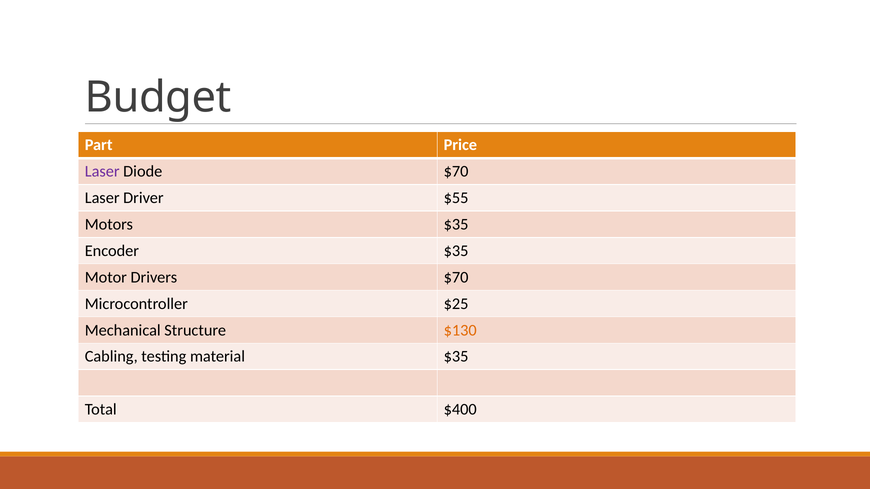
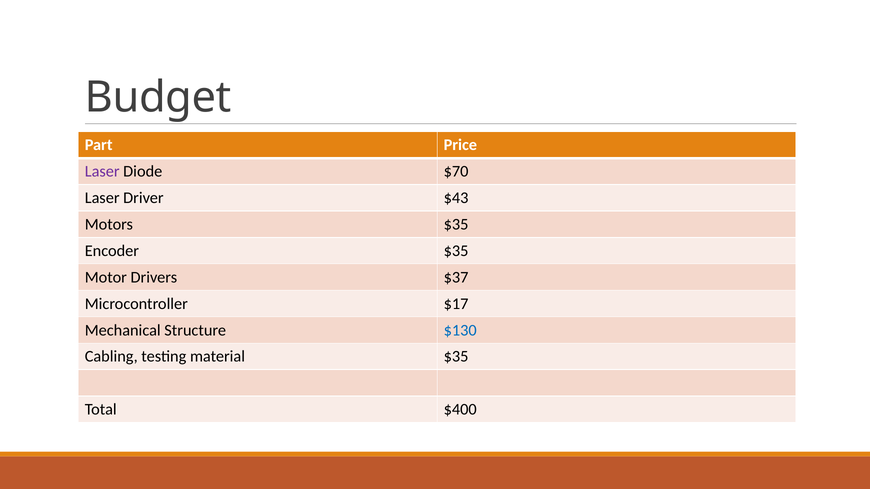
$55: $55 -> $43 (456, 198)
Drivers $70: $70 -> $37 (456, 277)
$25: $25 -> $17 (456, 304)
$130 colour: orange -> blue (460, 330)
